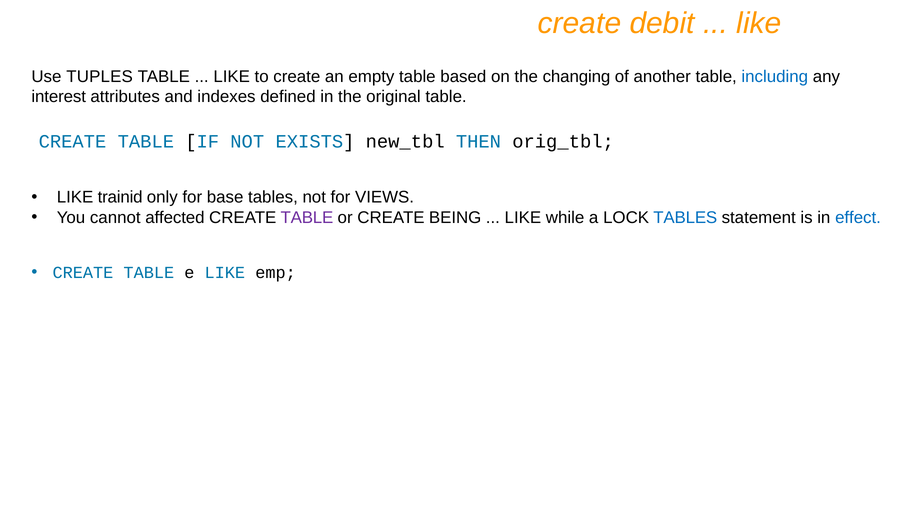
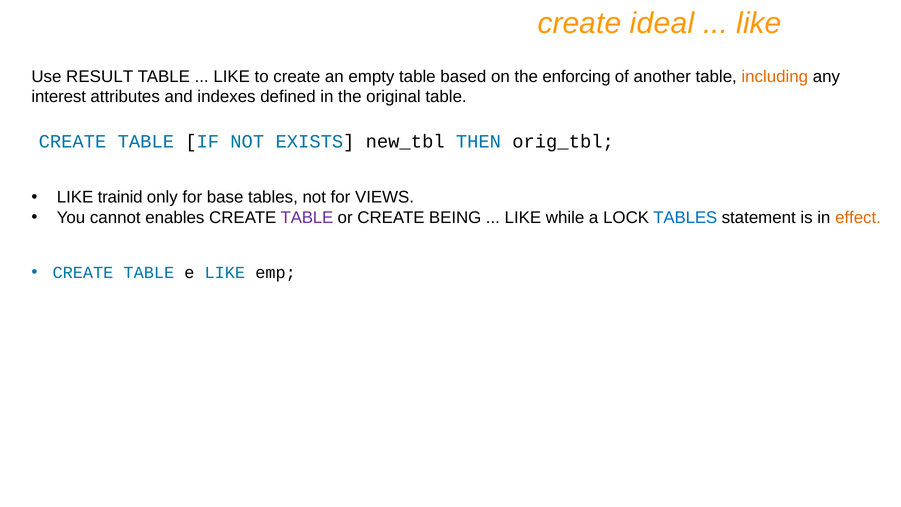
debit: debit -> ideal (662, 23)
TUPLES: TUPLES -> RESULT (100, 77)
changing: changing -> enforcing (577, 77)
including colour: blue -> orange (775, 77)
affected: affected -> enables (175, 218)
effect colour: blue -> orange (858, 218)
